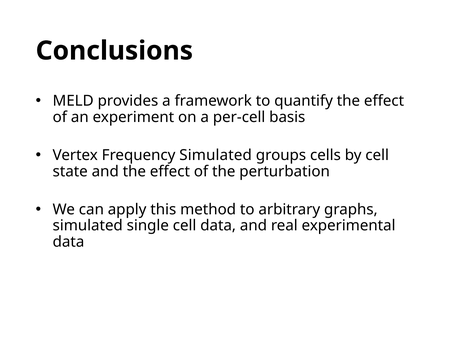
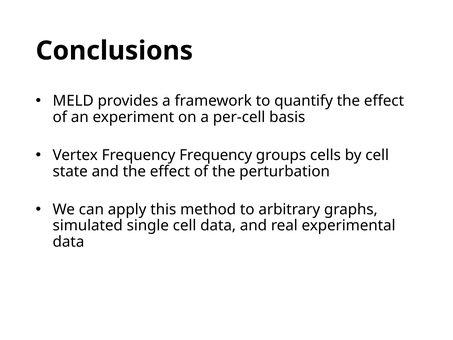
Frequency Simulated: Simulated -> Frequency (216, 155)
